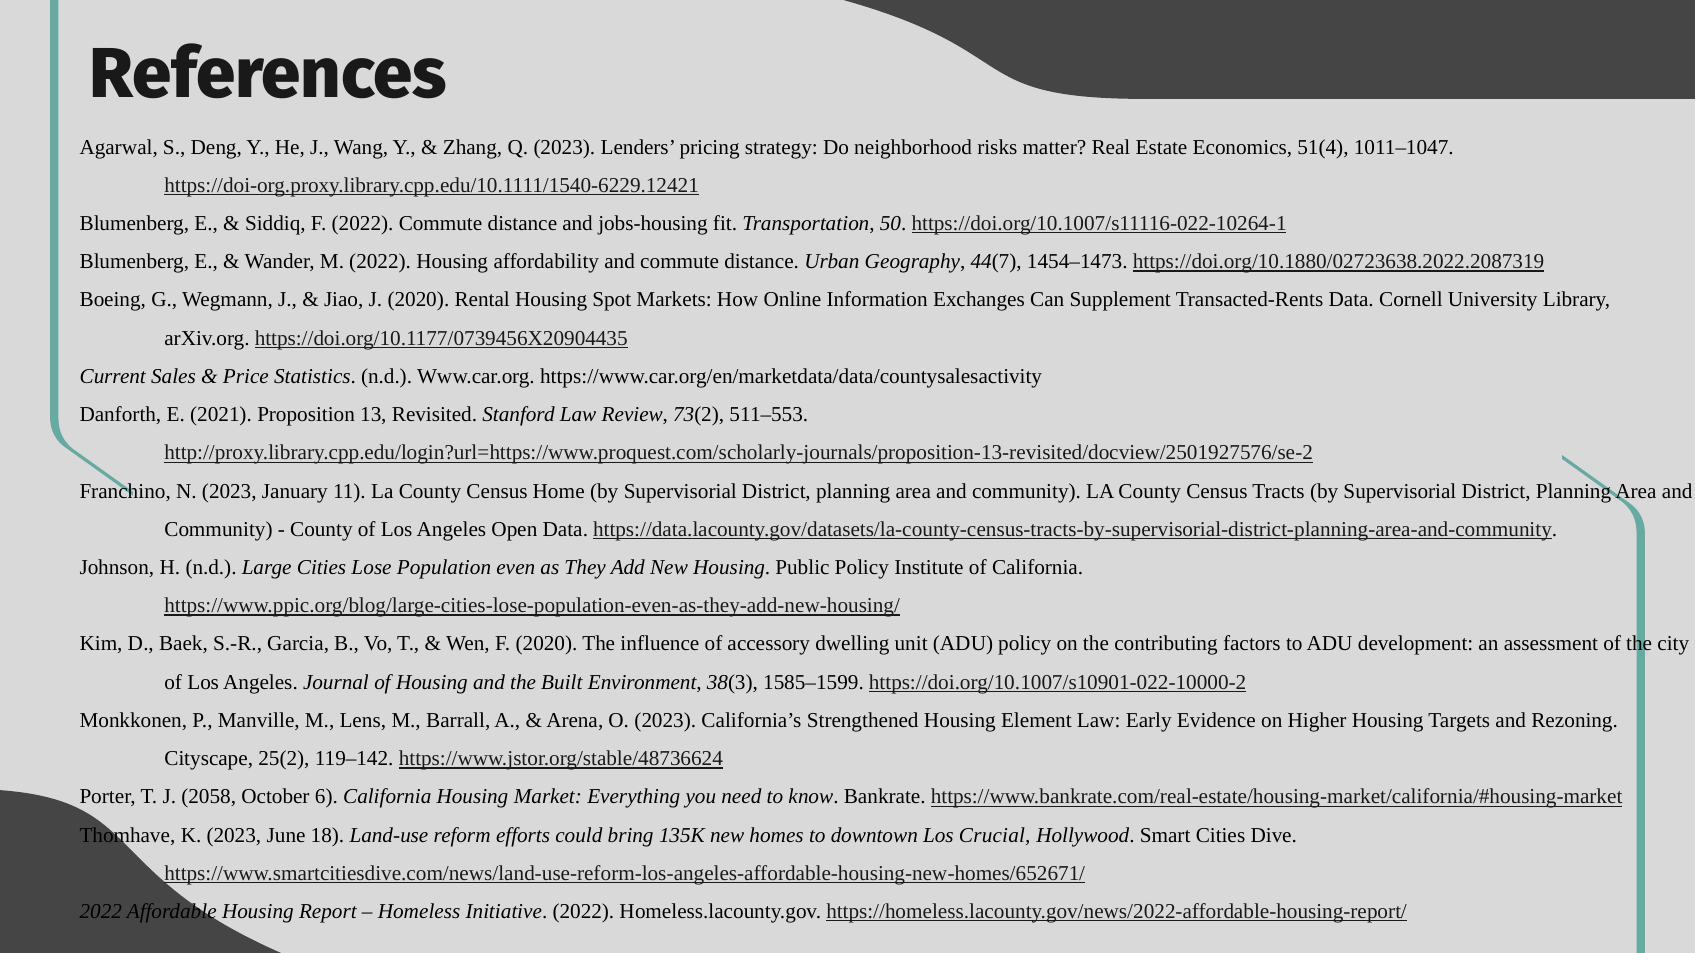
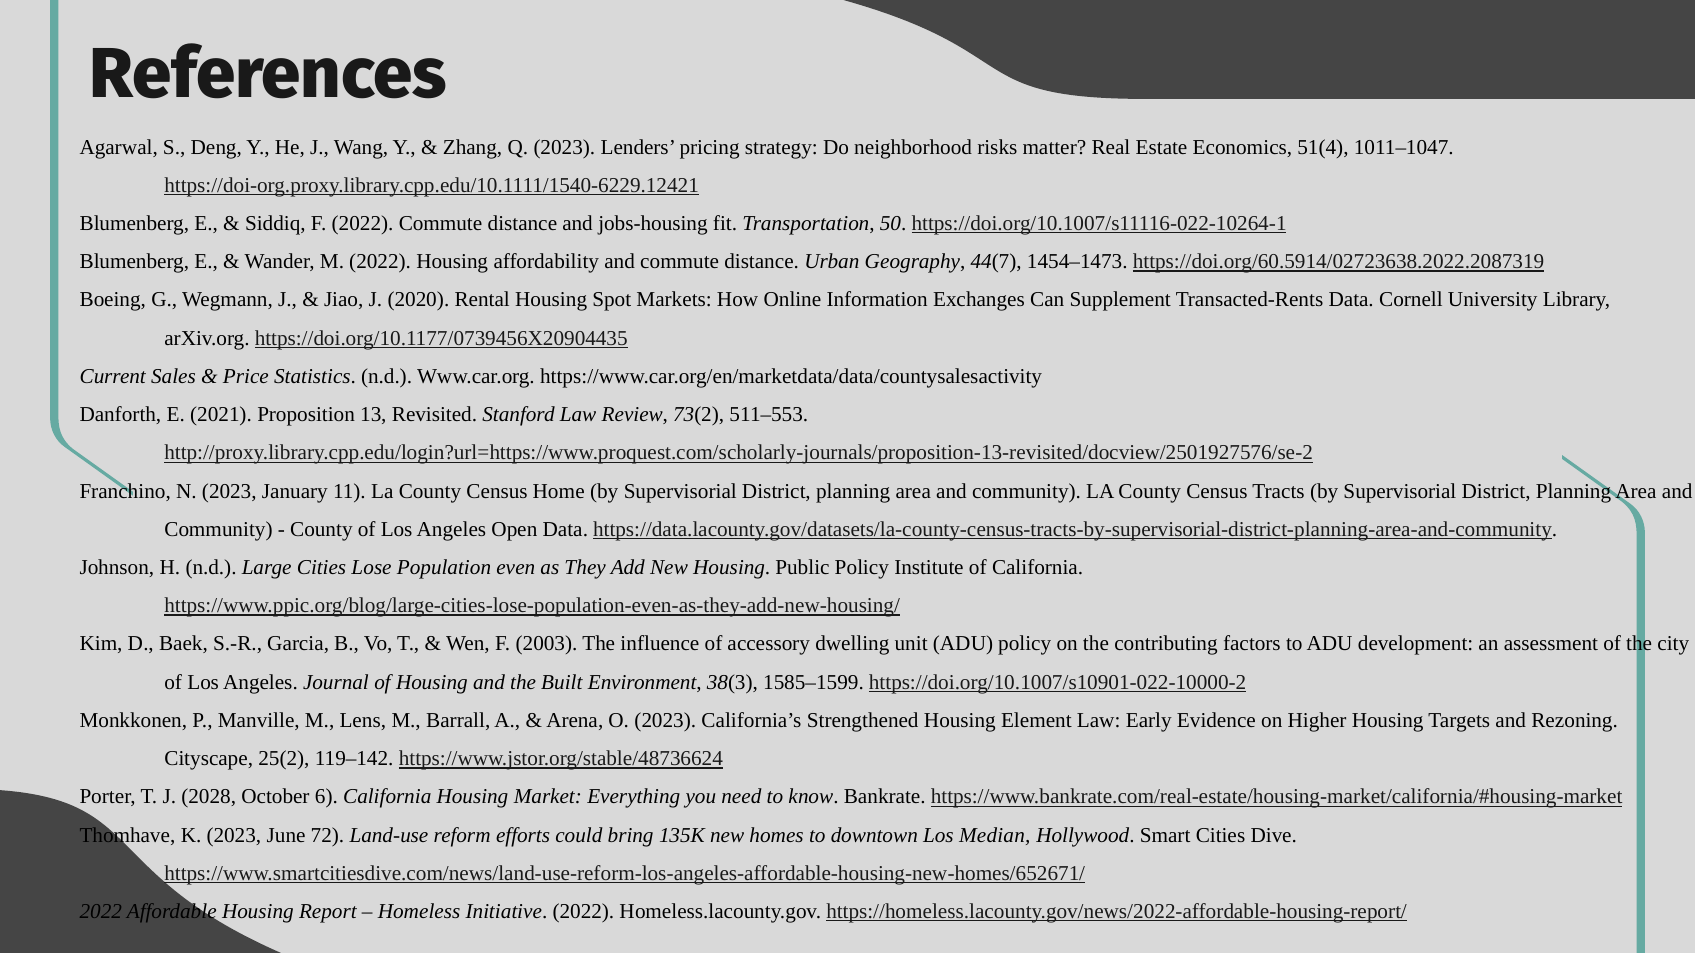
https://doi.org/10.1880/02723638.2022.2087319: https://doi.org/10.1880/02723638.2022.2087319 -> https://doi.org/60.5914/02723638.2022.2087319 (1339, 262)
F 2020: 2020 -> 2003 (547, 644)
2058: 2058 -> 2028 (209, 797)
18: 18 -> 72 (327, 835)
Crucial: Crucial -> Median (995, 835)
